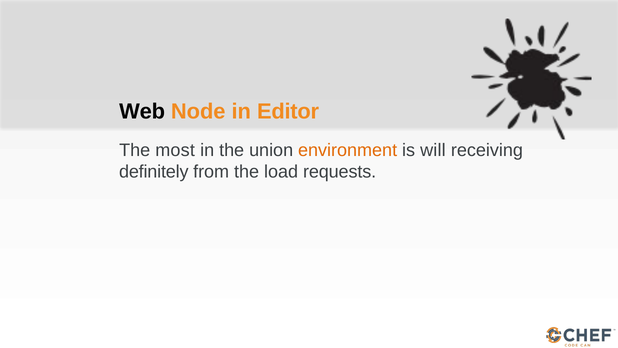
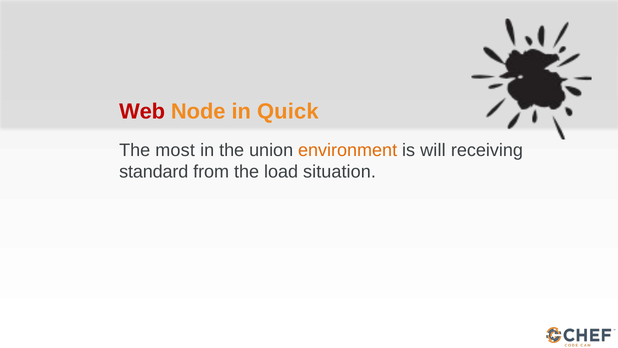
Web colour: black -> red (142, 111)
Editor: Editor -> Quick (288, 111)
definitely: definitely -> standard (154, 172)
requests: requests -> situation (339, 172)
